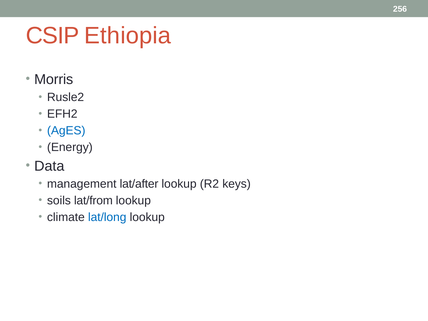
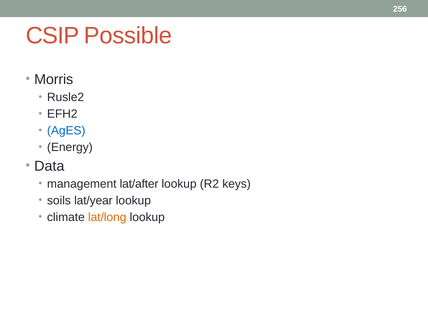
Ethiopia: Ethiopia -> Possible (128, 36)
lat/from: lat/from -> lat/year (93, 201)
lat/long colour: blue -> orange (107, 217)
